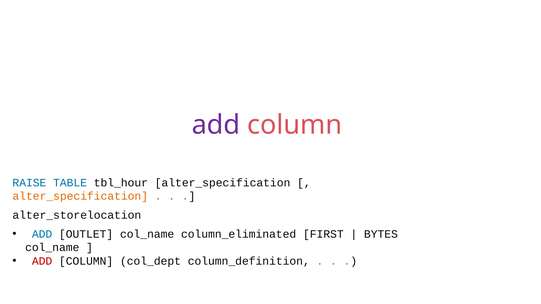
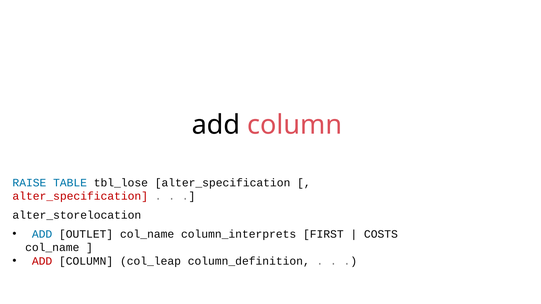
add colour: purple -> black (216, 125)
tbl_hour: tbl_hour -> tbl_lose (121, 183)
alter_specification colour: orange -> red (80, 196)
column_eliminated: column_eliminated -> column_interprets (239, 234)
BYTES: BYTES -> COSTS (381, 234)
col_dept: col_dept -> col_leap (150, 261)
